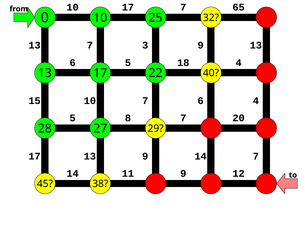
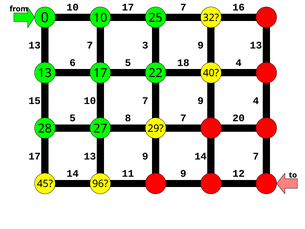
65: 65 -> 16 (239, 7)
10 6: 6 -> 9 (201, 101)
38: 38 -> 96 (100, 184)
